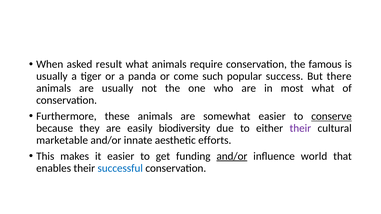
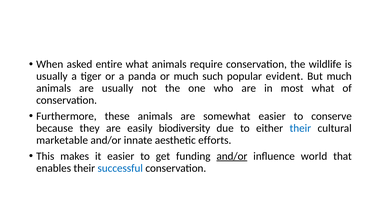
result: result -> entire (109, 64)
famous: famous -> wildlife (325, 64)
or come: come -> much (186, 76)
success: success -> evident (285, 76)
But there: there -> much (339, 76)
conserve underline: present -> none (332, 116)
their colour: purple -> blue (300, 128)
